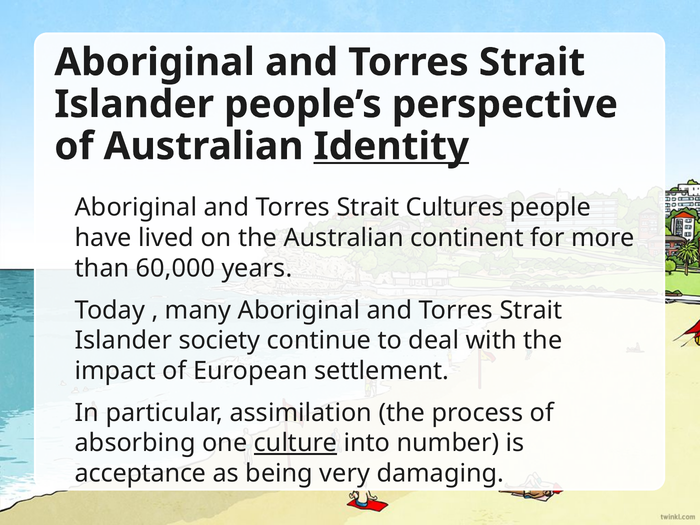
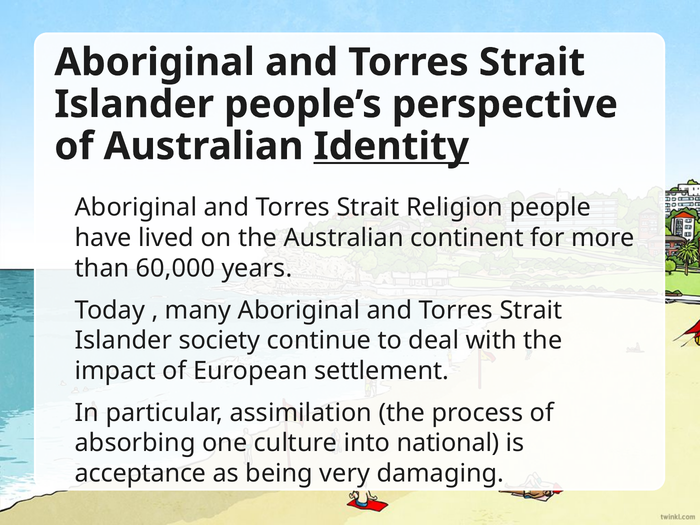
Cultures: Cultures -> Religion (455, 208)
culture underline: present -> none (296, 443)
number: number -> national (448, 443)
